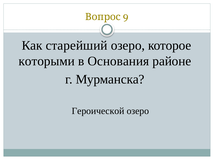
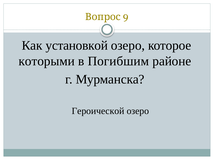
старейший: старейший -> установкой (77, 46)
Основания: Основания -> Погибшим (118, 61)
